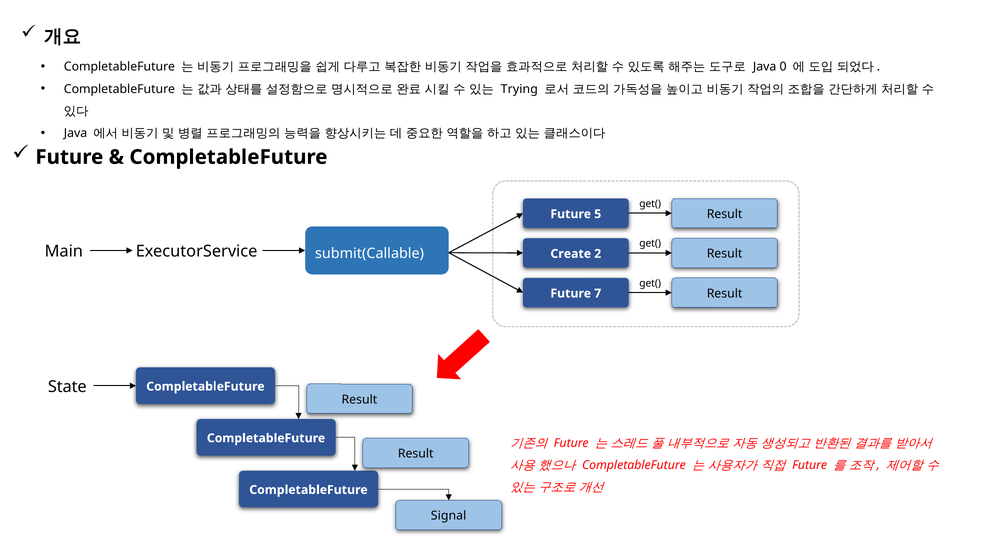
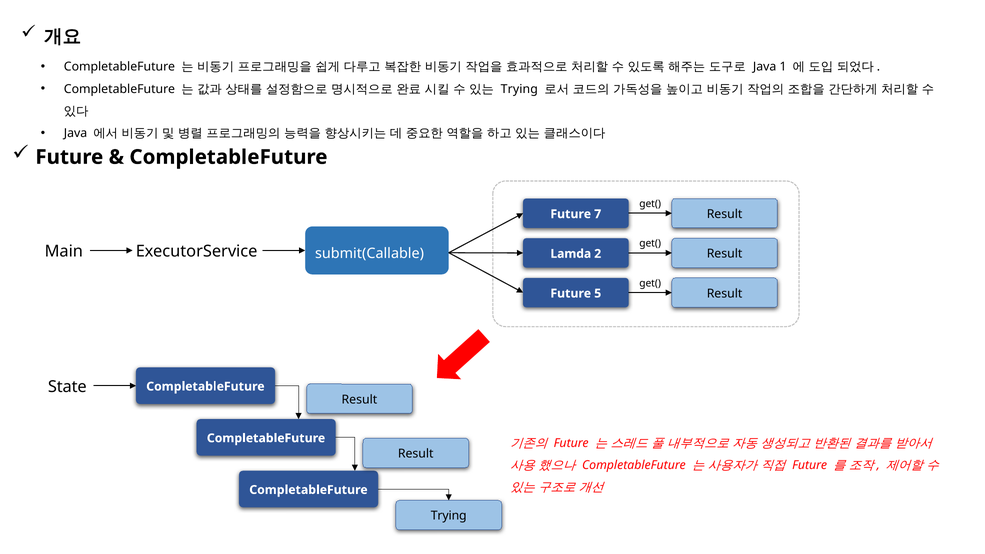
0: 0 -> 1 (783, 67)
5: 5 -> 7 (598, 214)
Create: Create -> Lamda (571, 254)
7: 7 -> 5 (598, 294)
Signal: Signal -> Trying (449, 516)
